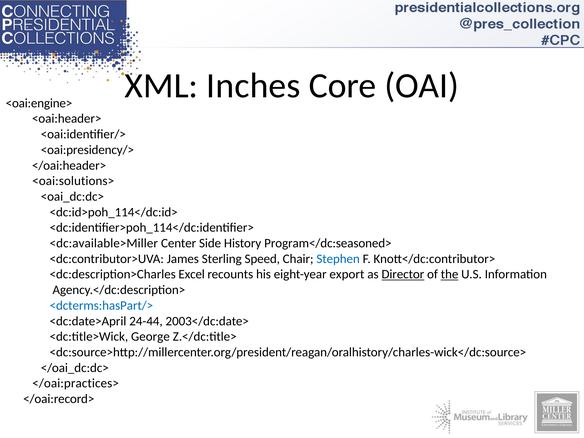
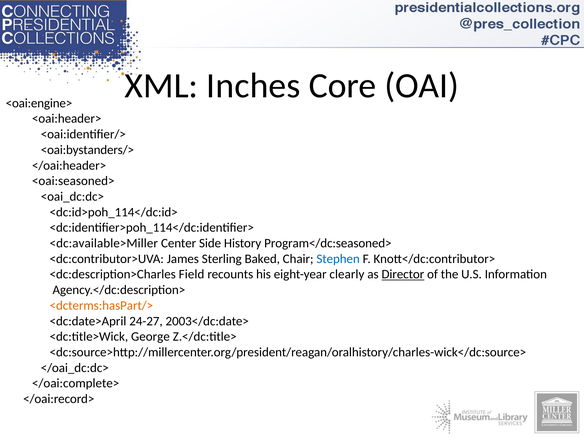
<oai:presidency/>: <oai:presidency/> -> <oai:bystanders/> (87, 150)
<oai:solutions>: <oai:solutions> -> <oai:seasoned> (73, 181)
Speed: Speed -> Baked (262, 259)
Excel: Excel -> Field (192, 274)
export: export -> clearly (347, 274)
the underline: present -> none (450, 274)
<dcterms:hasPart/> colour: blue -> orange (101, 305)
24-44: 24-44 -> 24-27 (146, 321)
</oai:practices>: </oai:practices> -> </oai:complete> (76, 383)
